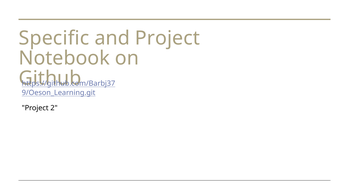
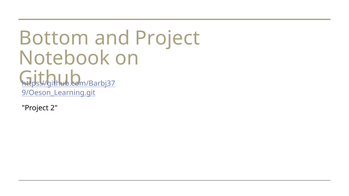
Specific: Specific -> Bottom (54, 38)
